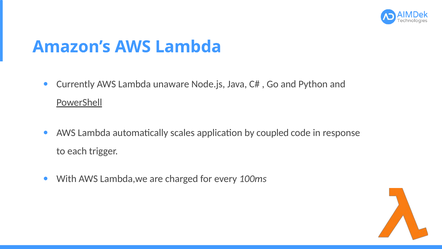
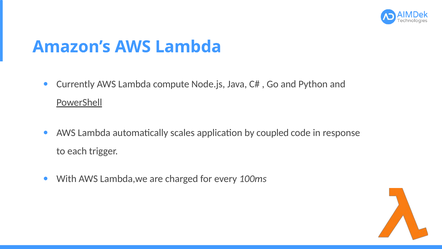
unaware: unaware -> compute (171, 84)
